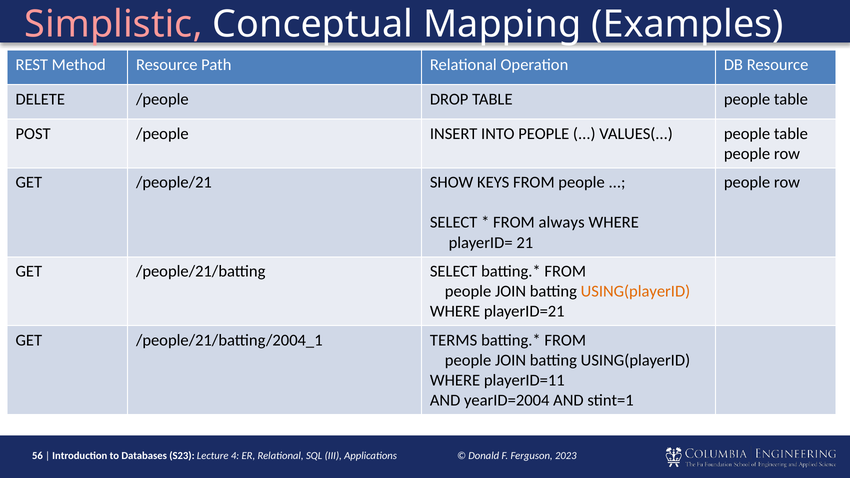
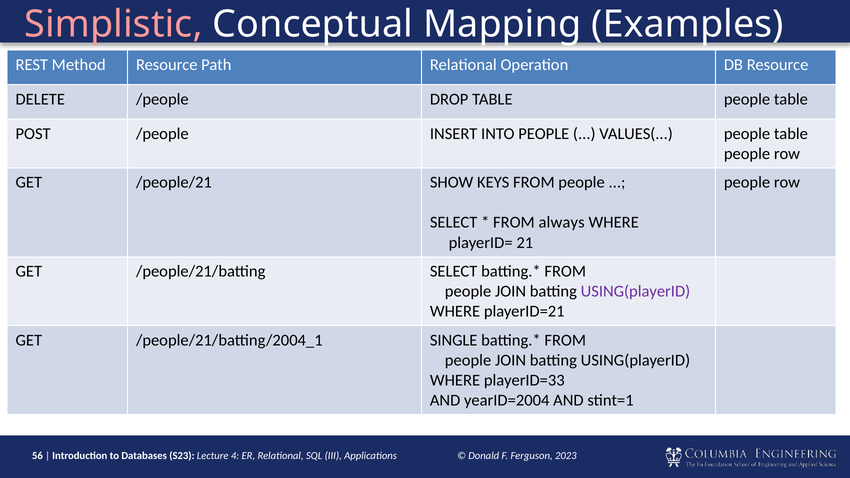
USING(playerID colour: orange -> purple (635, 291)
TERMS: TERMS -> SINGLE (454, 340)
playerID=11: playerID=11 -> playerID=33 (524, 380)
